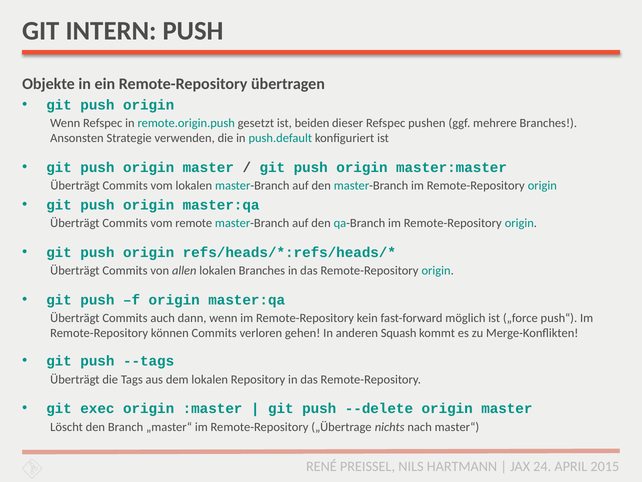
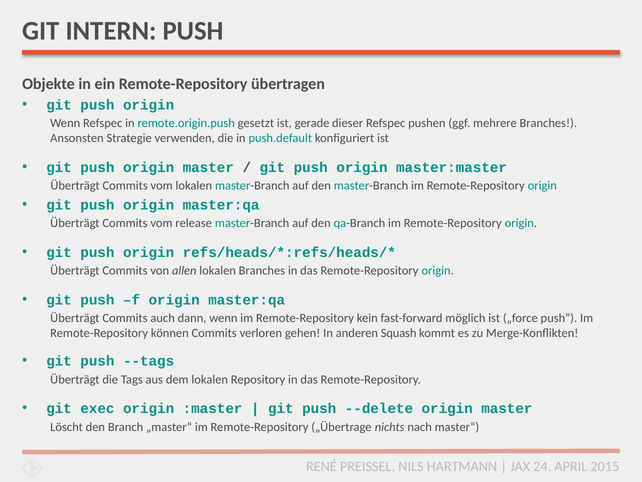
beiden: beiden -> gerade (312, 123)
remote: remote -> release (194, 223)
